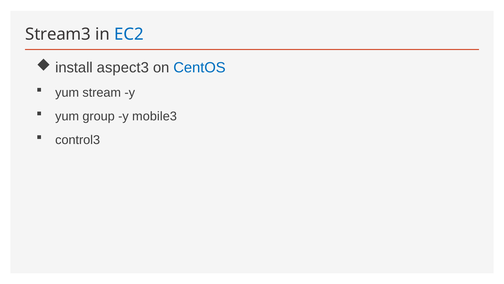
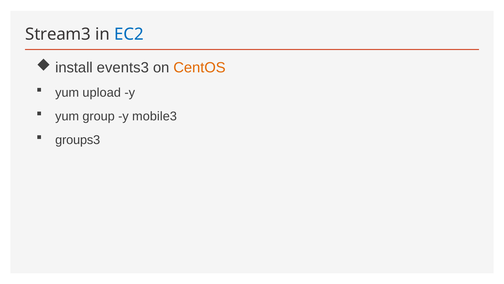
aspect3: aspect3 -> events3 (123, 68)
CentOS colour: blue -> orange (199, 68)
stream: stream -> upload (102, 92)
control3: control3 -> groups3 (78, 140)
